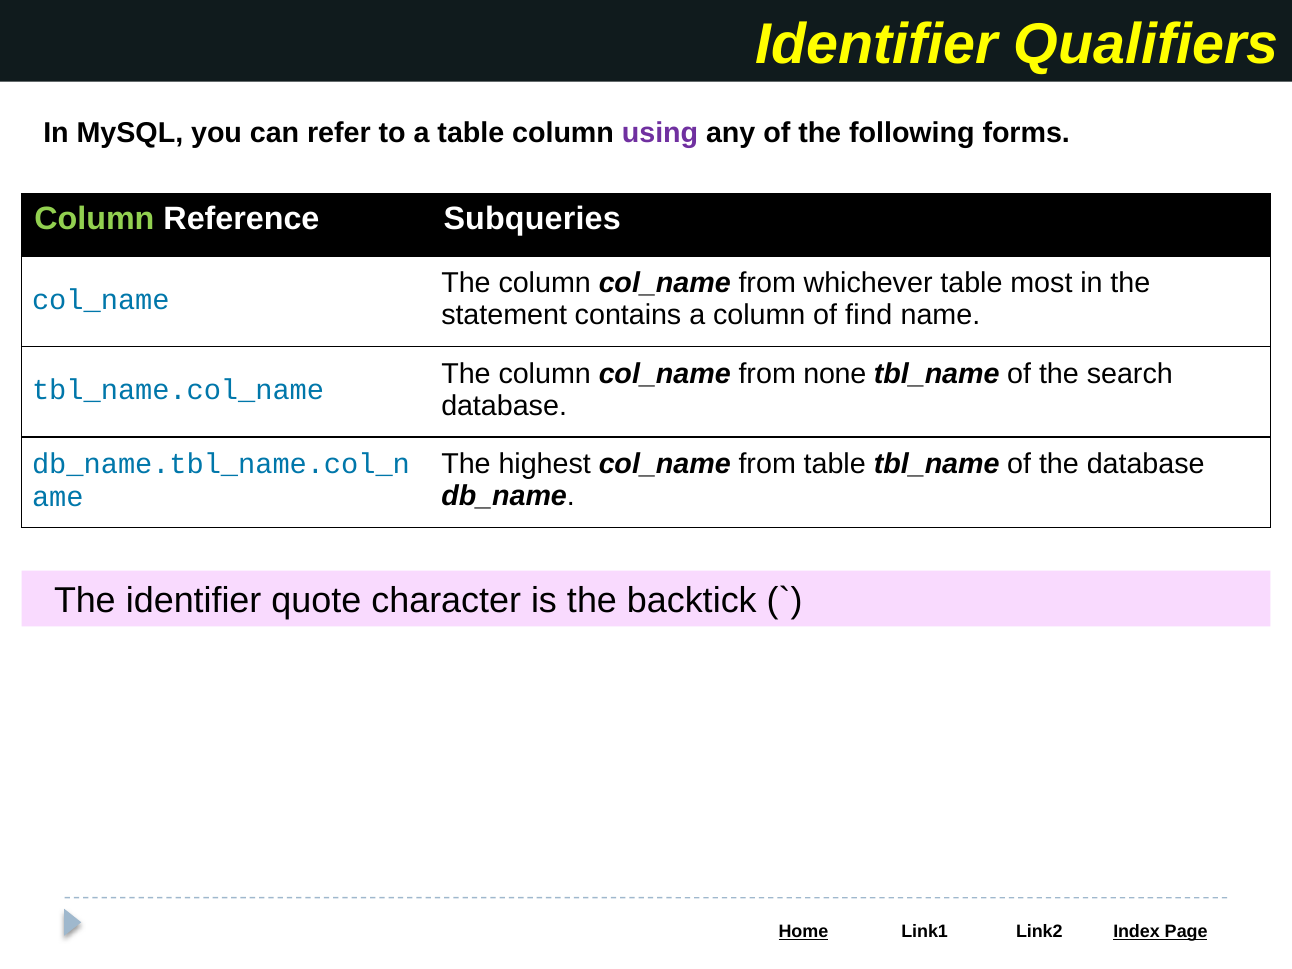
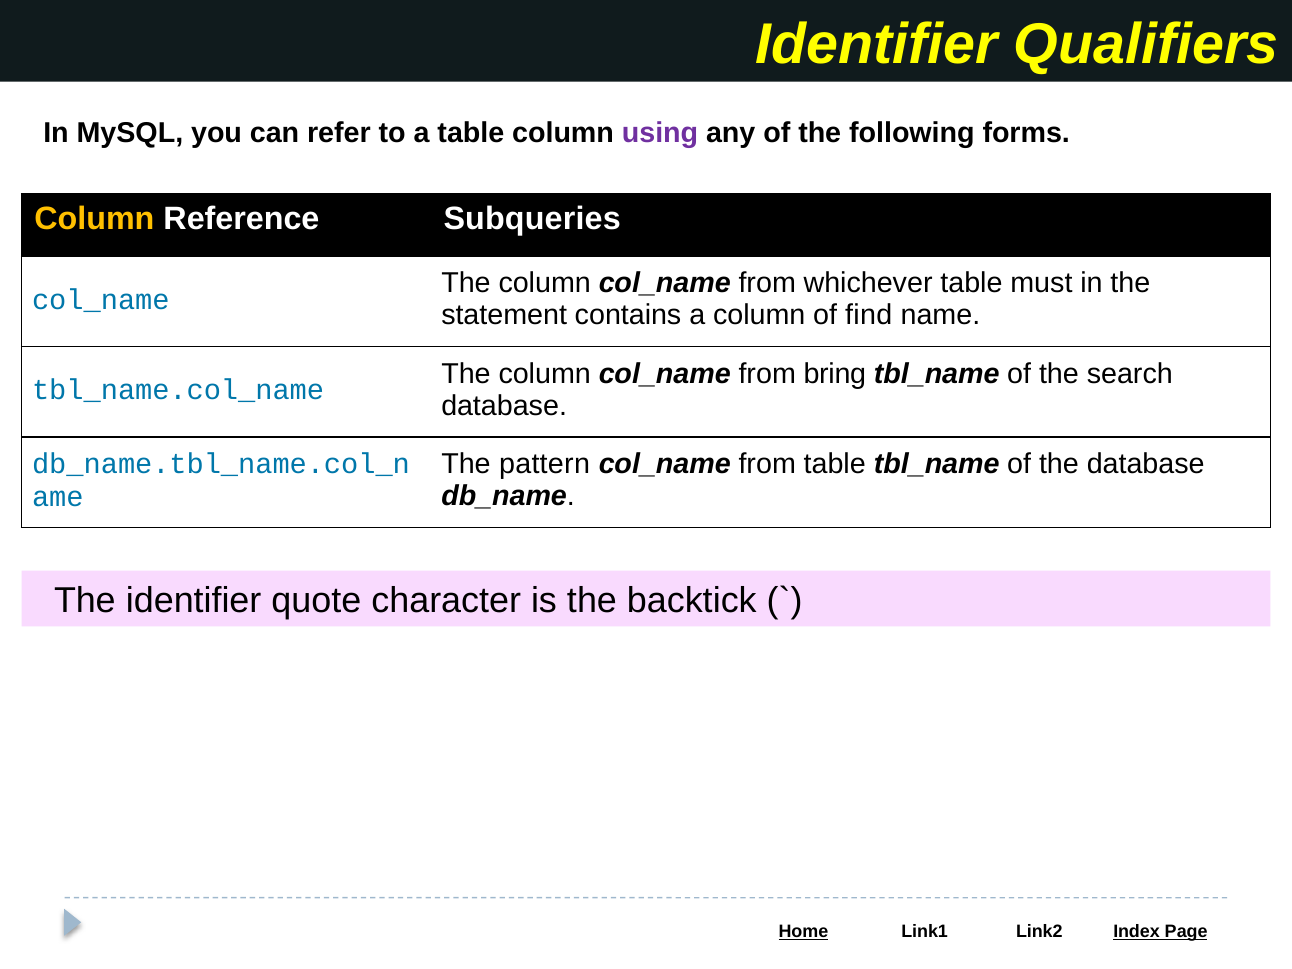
Column colour: light green -> yellow (94, 219)
most: most -> must (1041, 283)
none: none -> bring (835, 374)
highest: highest -> pattern (545, 464)
